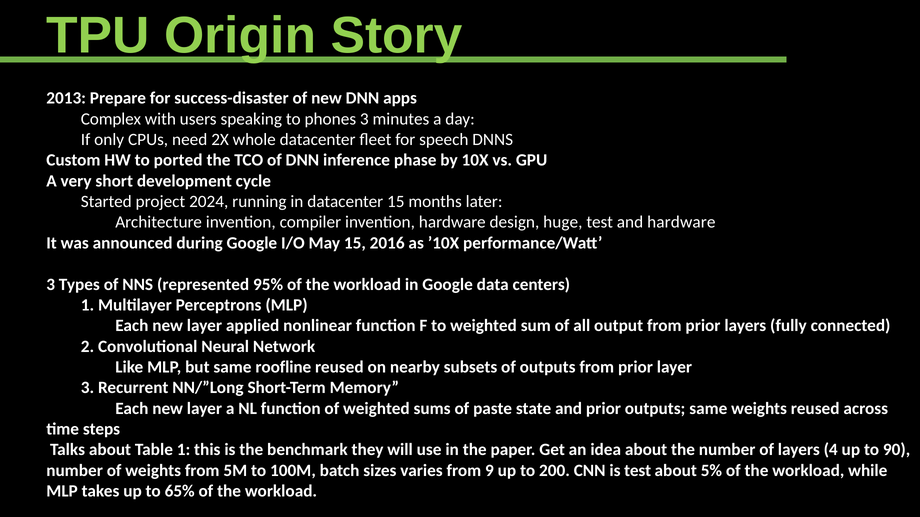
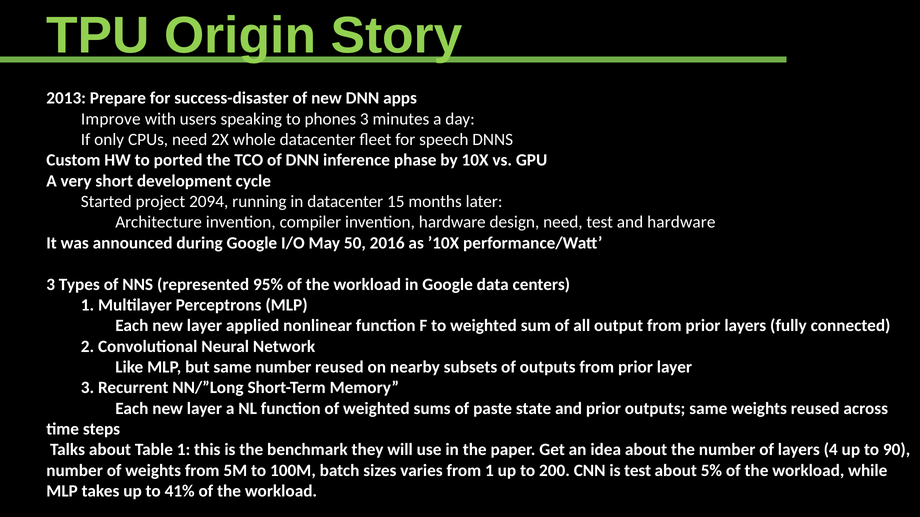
Complex: Complex -> Improve (111, 119)
2024: 2024 -> 2094 (209, 202)
design huge: huge -> need (563, 222)
May 15: 15 -> 50 (355, 243)
same roofline: roofline -> number (283, 367)
from 9: 9 -> 1 (489, 471)
65%: 65% -> 41% (180, 492)
